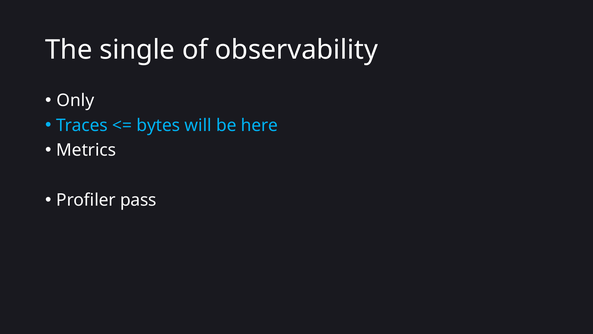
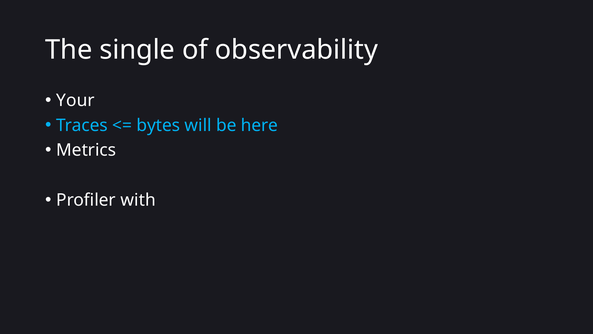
Only: Only -> Your (75, 100)
pass: pass -> with (138, 200)
